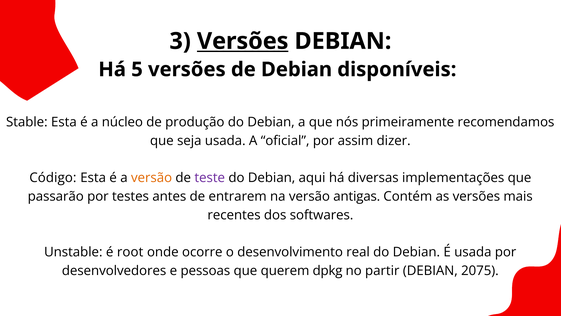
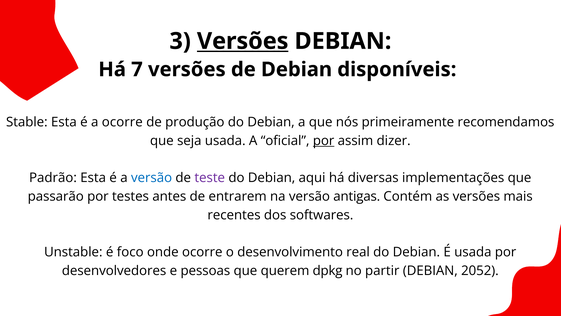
5: 5 -> 7 (137, 69)
a núcleo: núcleo -> ocorre (122, 122)
por underline: none -> present (324, 141)
Código: Código -> Padrão (53, 178)
versão colour: orange -> blue (152, 178)
root: root -> foco (130, 252)
2075: 2075 -> 2052 (480, 270)
